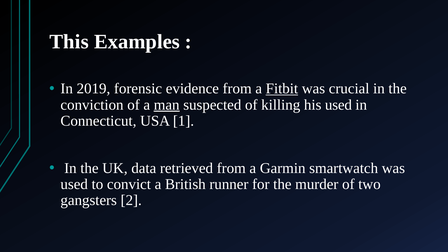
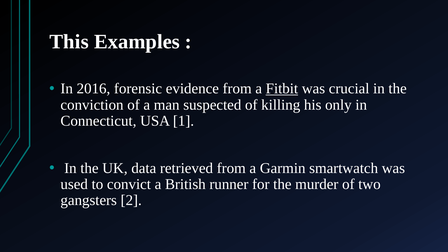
2019: 2019 -> 2016 (93, 89)
man underline: present -> none (167, 105)
his used: used -> only (338, 105)
